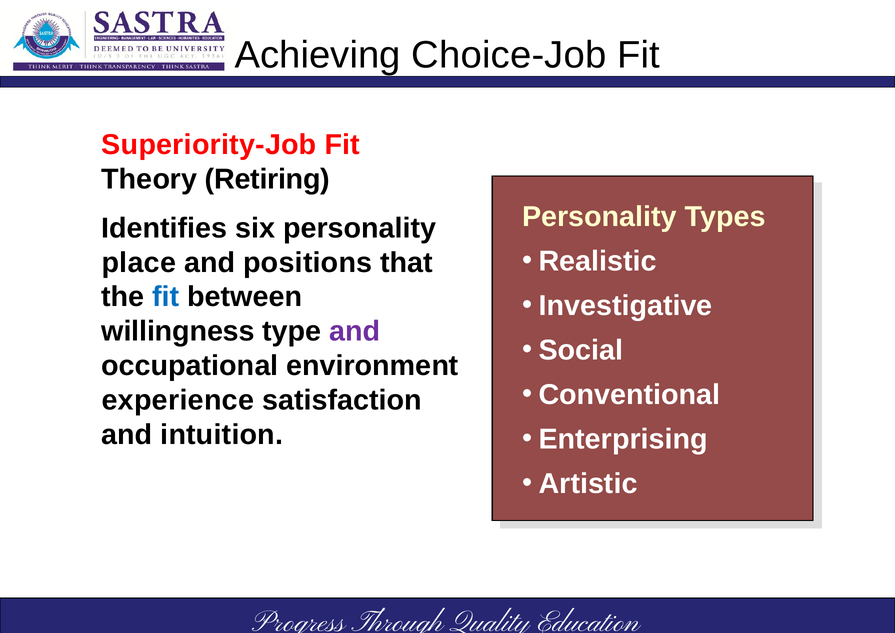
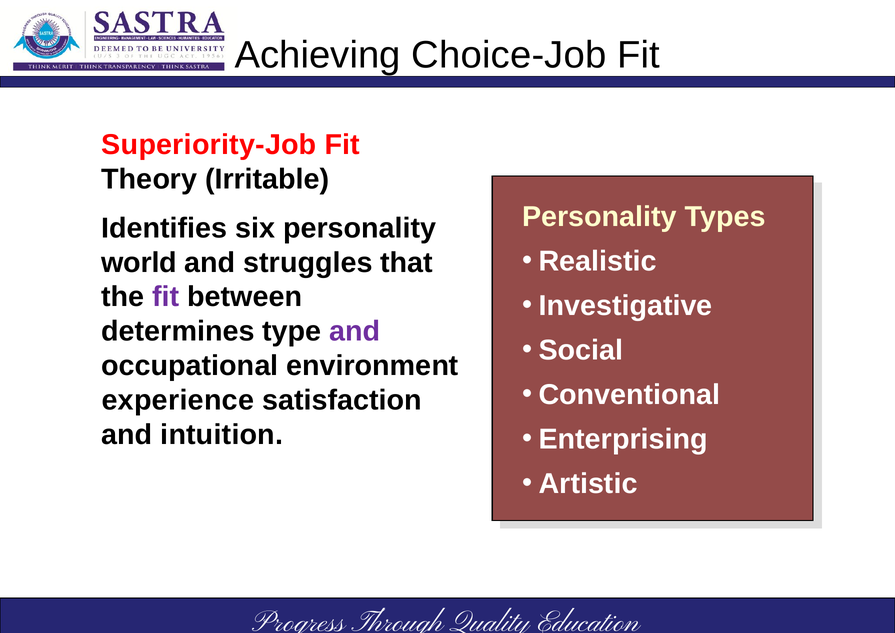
Retiring: Retiring -> Irritable (267, 179)
place: place -> world (139, 263)
positions: positions -> struggles (308, 263)
fit colour: blue -> purple (166, 297)
willingness: willingness -> determines (178, 331)
